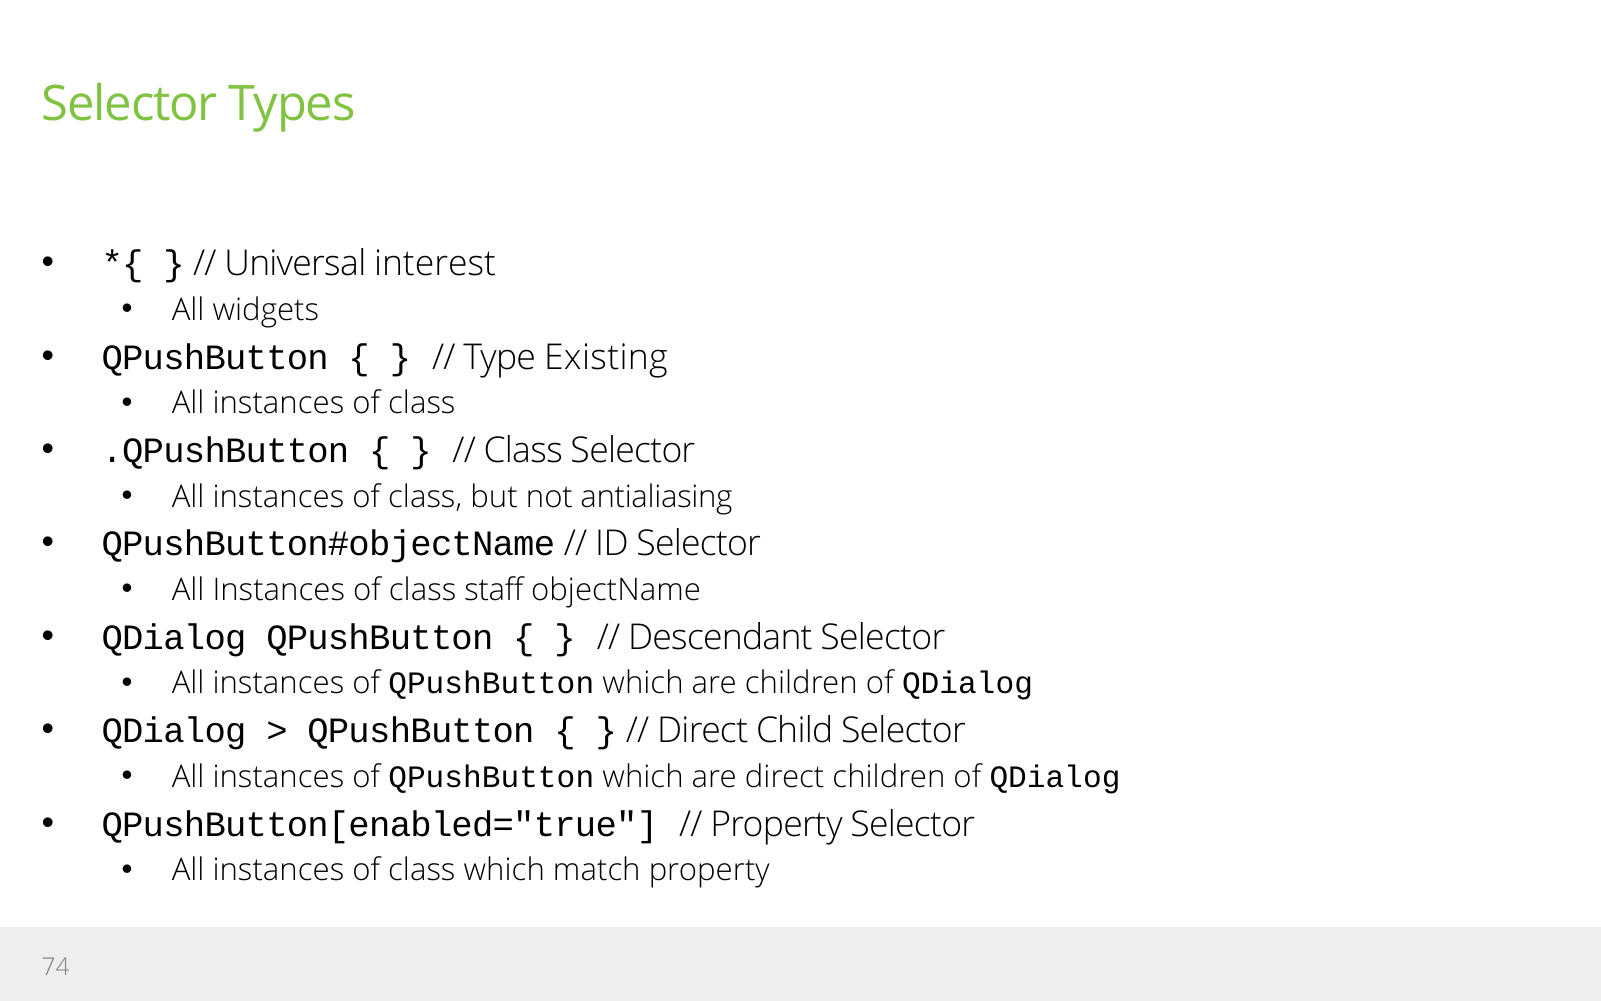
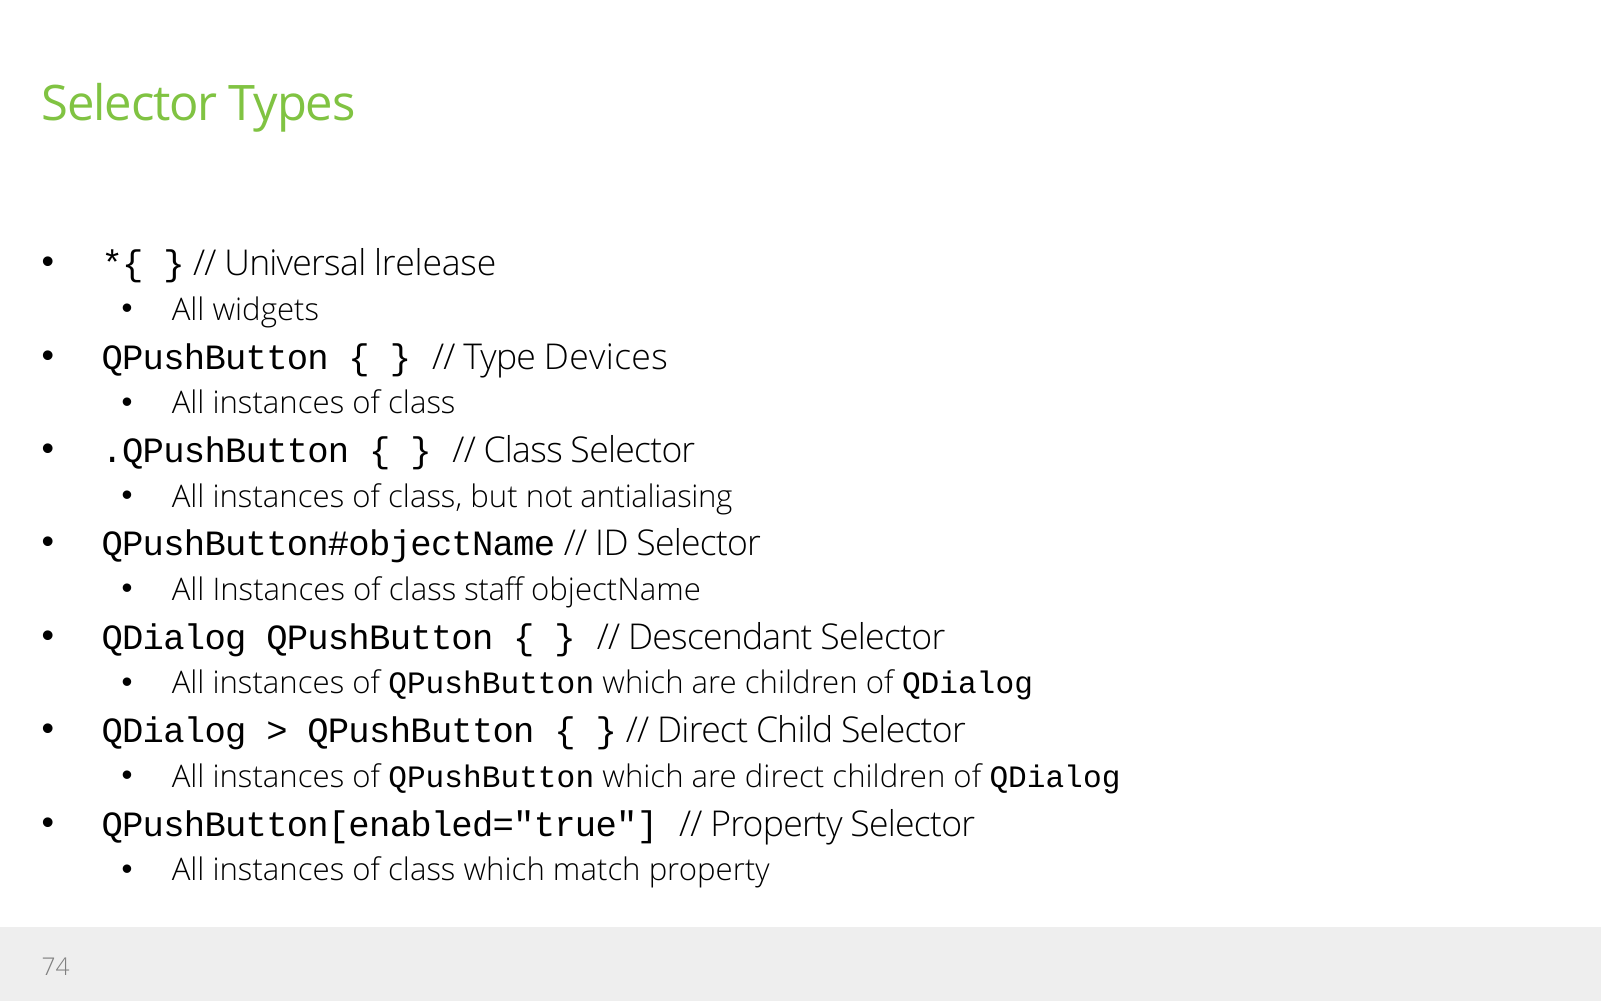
interest: interest -> lrelease (435, 264)
Existing: Existing -> Devices (606, 357)
